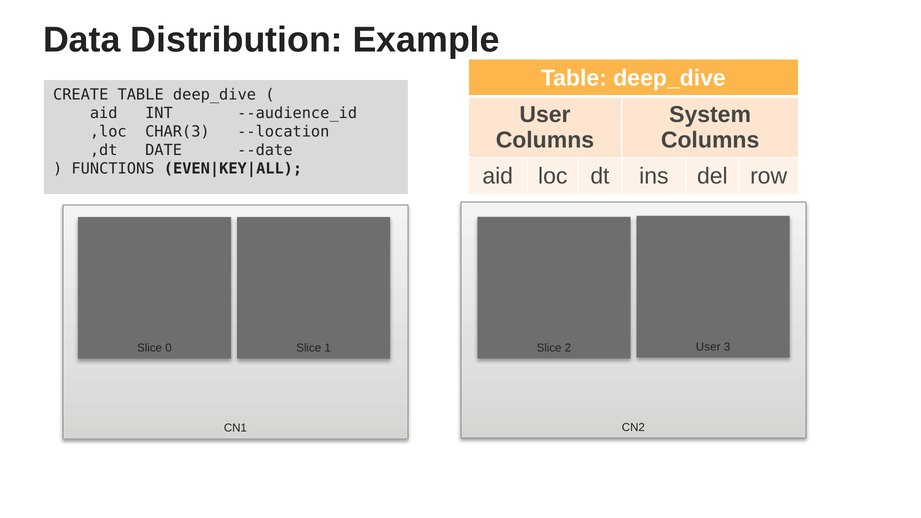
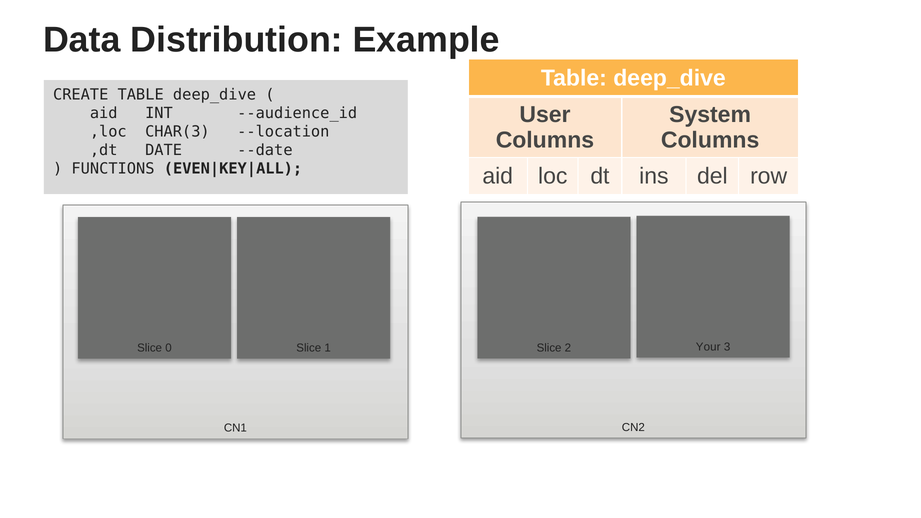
2 User: User -> Your (708, 347)
